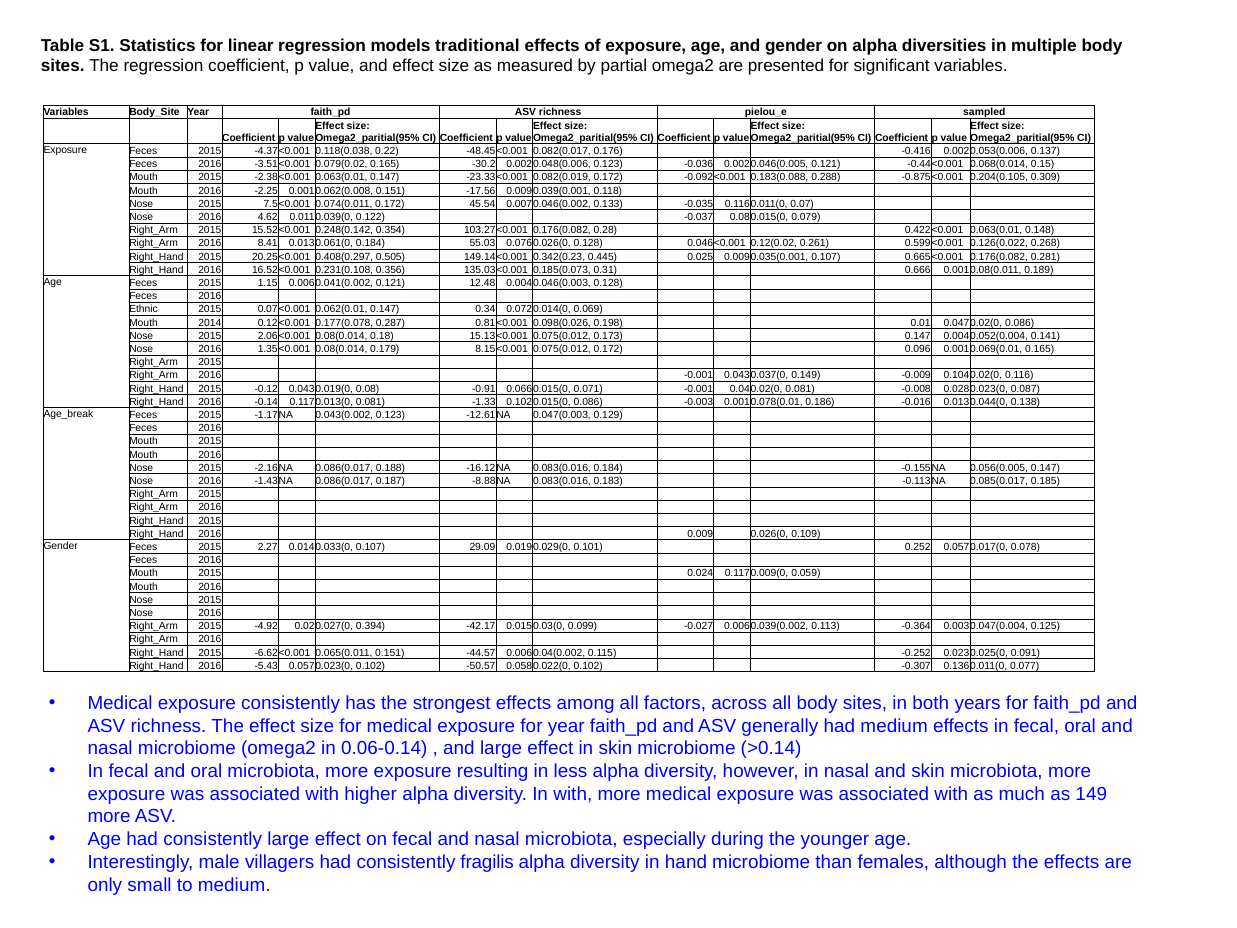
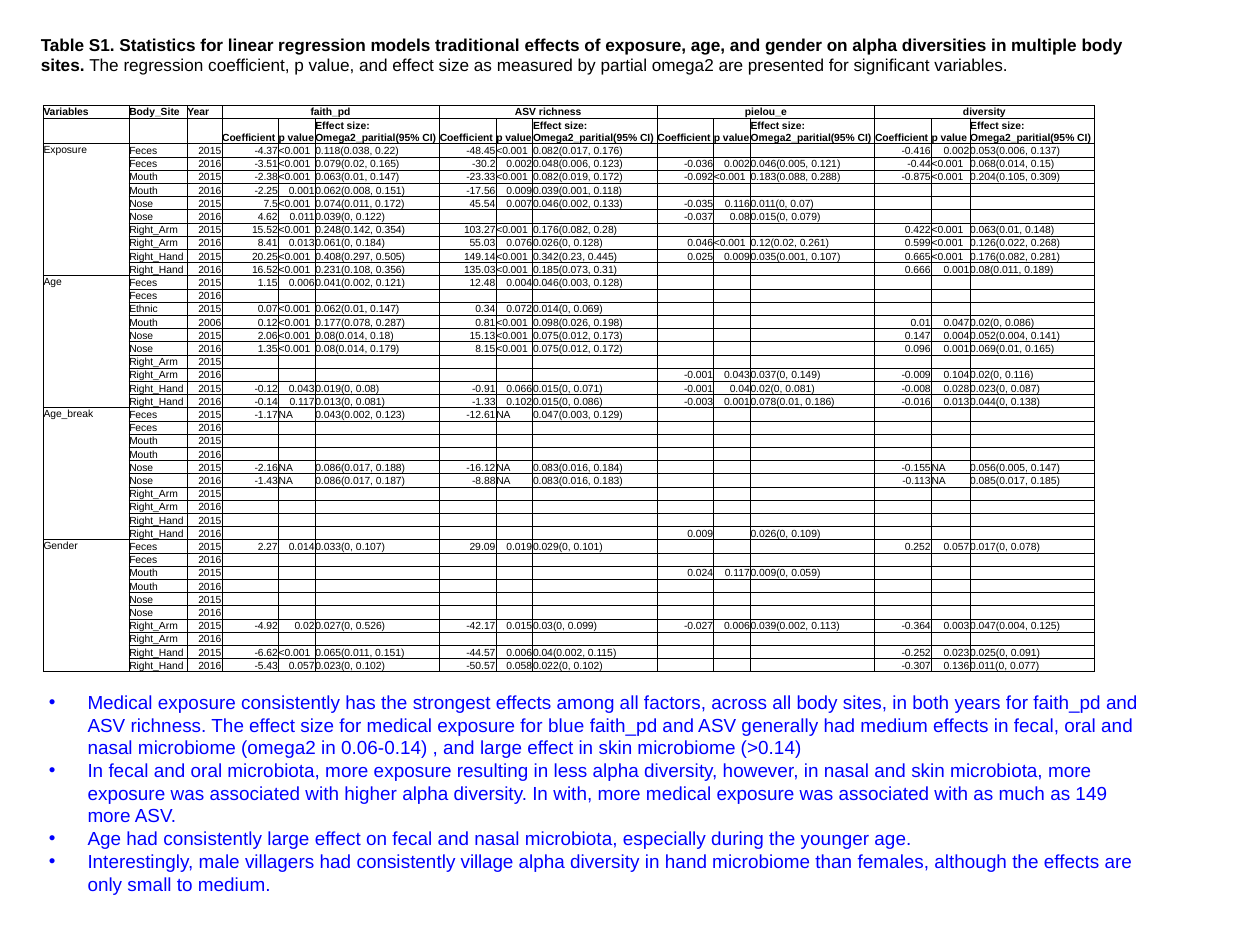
sampled: sampled -> diversity (984, 113)
2014: 2014 -> 2006 (210, 323)
0.394: 0.394 -> 0.526 (371, 626)
for year: year -> blue (566, 726)
fragilis: fragilis -> village (487, 862)
